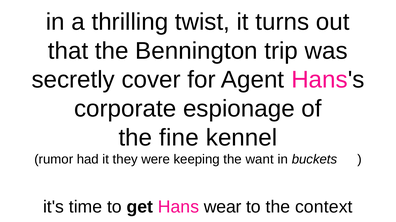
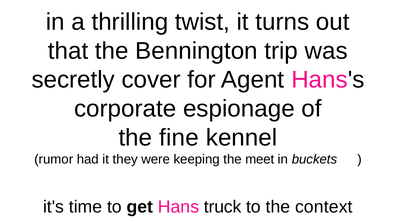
want: want -> meet (260, 160)
wear: wear -> truck (223, 208)
